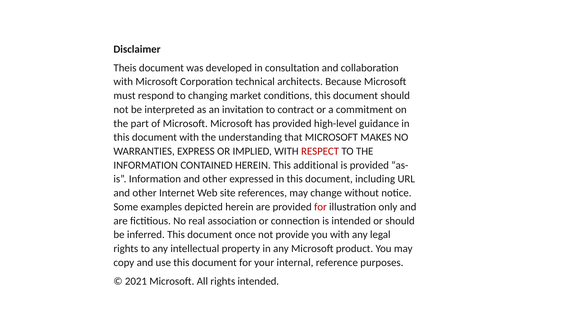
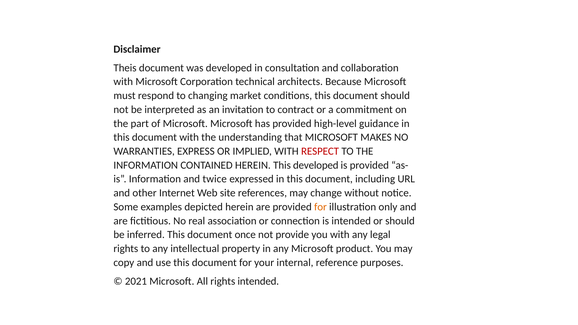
This additional: additional -> developed (316, 165)
Information and other: other -> twice (215, 179)
for colour: red -> orange (320, 207)
